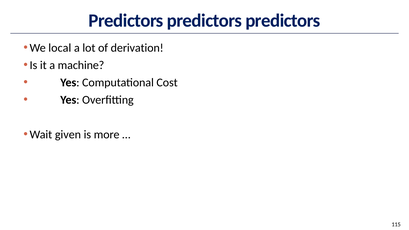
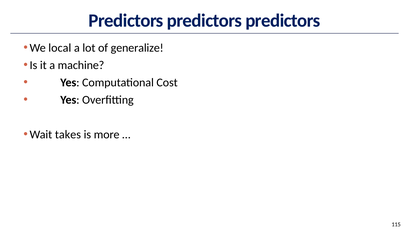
derivation: derivation -> generalize (137, 48)
given: given -> takes (68, 135)
